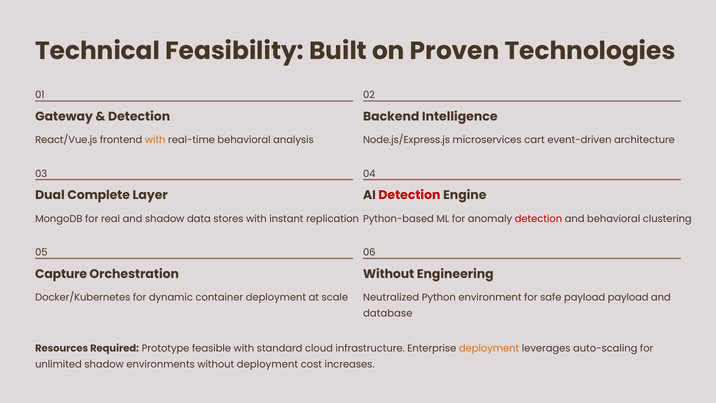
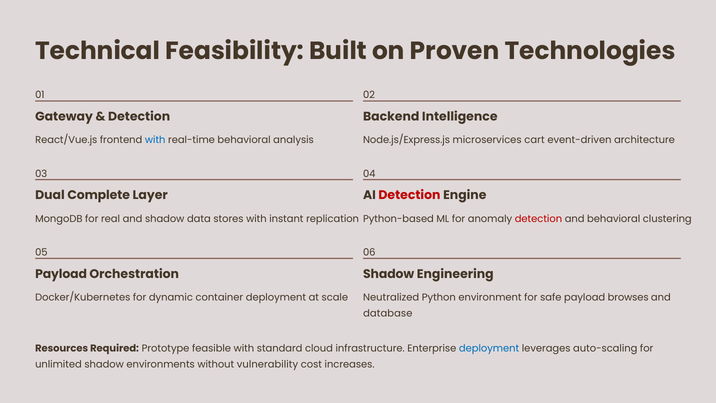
with colour: orange -> blue (155, 140)
Capture: Capture -> Payload (61, 274)
Without: Without -> Shadow (389, 274)
payload payload: payload -> browses (628, 297)
deployment colour: orange -> blue (489, 348)
without deployment: deployment -> vulnerability (267, 364)
